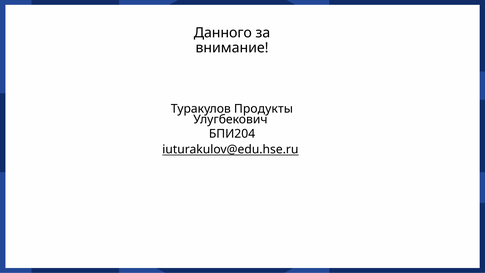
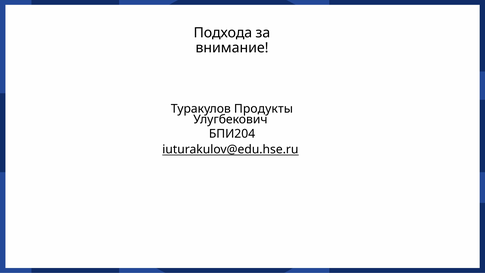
Данного: Данного -> Подхода (223, 33)
